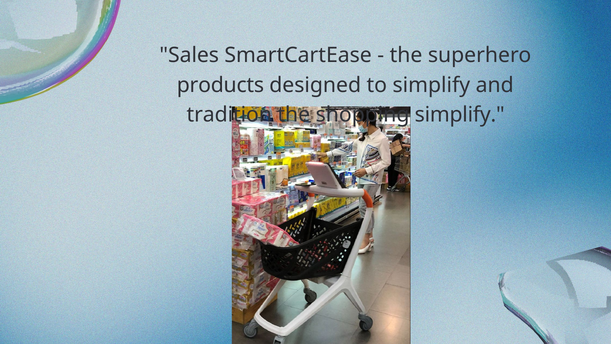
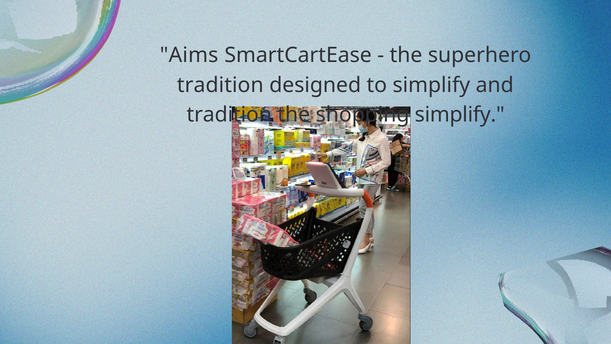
Sales: Sales -> Aims (189, 55)
products: products -> tradition (220, 85)
